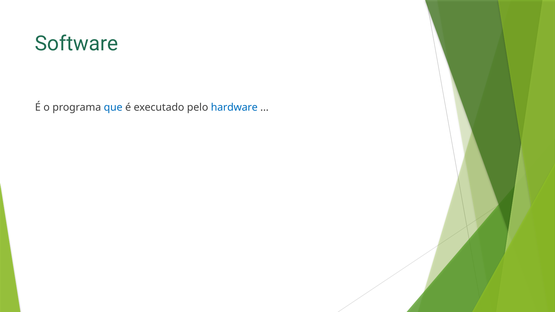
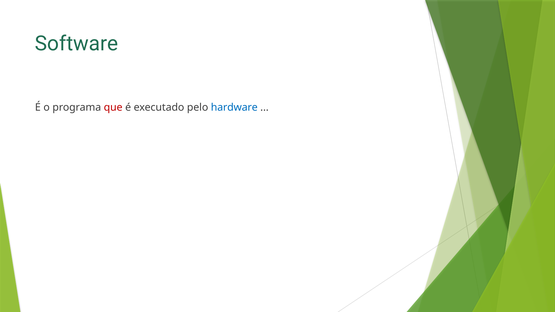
que colour: blue -> red (113, 107)
